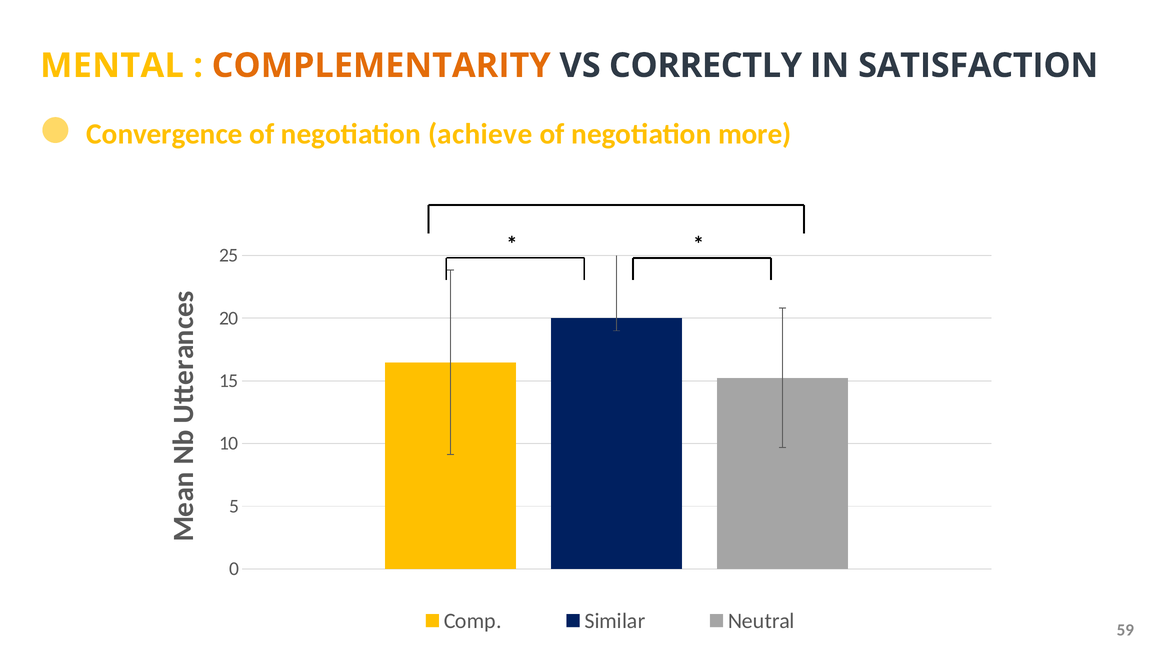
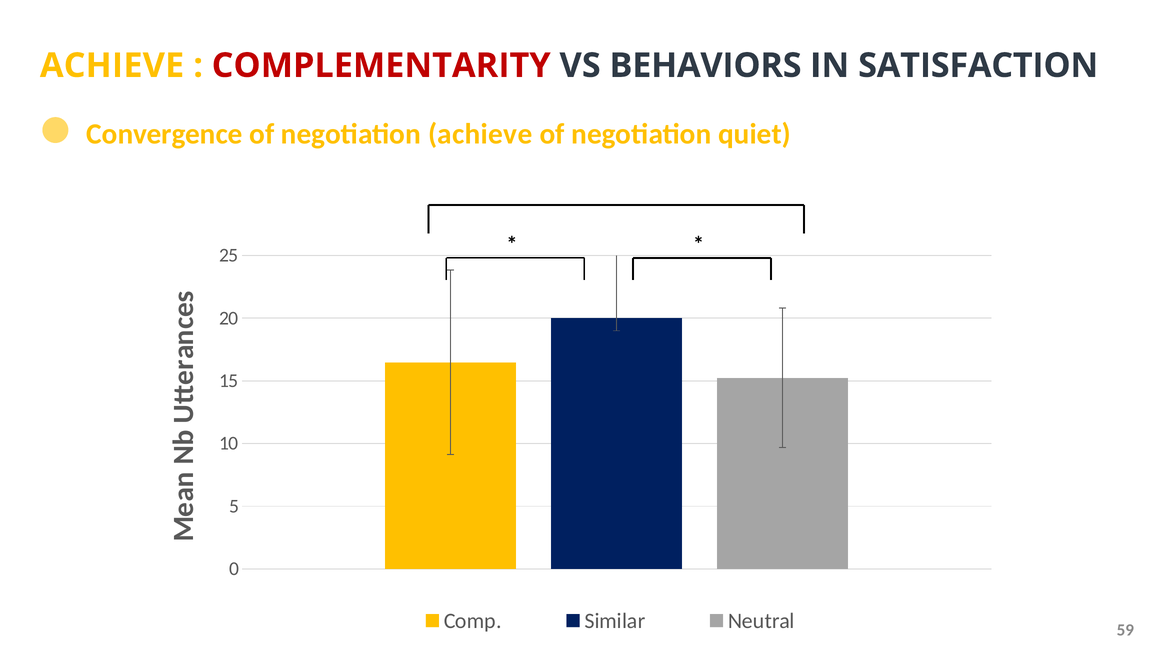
MENTAL: MENTAL -> ACHIEVE (112, 66)
COMPLEMENTARITY colour: orange -> red (381, 66)
CORRECTLY: CORRECTLY -> BEHAVIORS (706, 66)
more: more -> quiet (755, 134)
